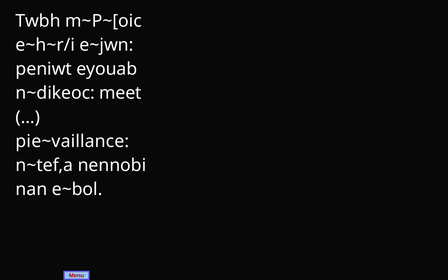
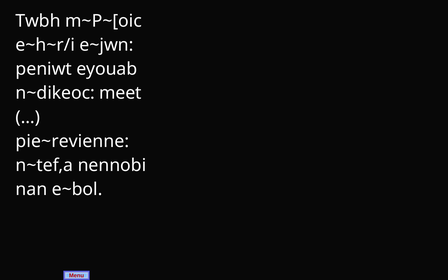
pie~vaillance: pie~vaillance -> pie~revienne (73, 141)
